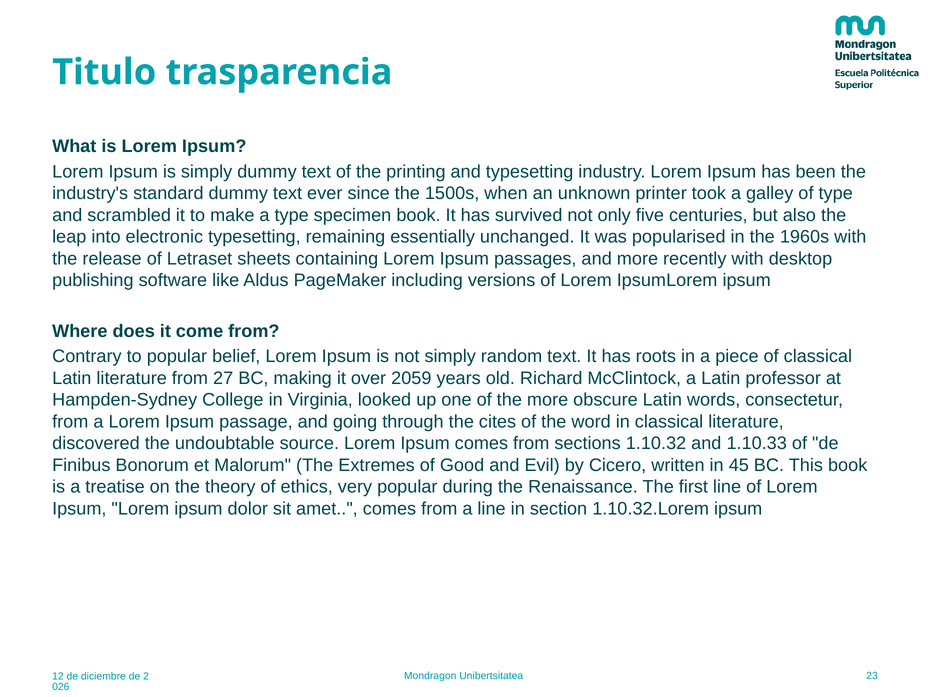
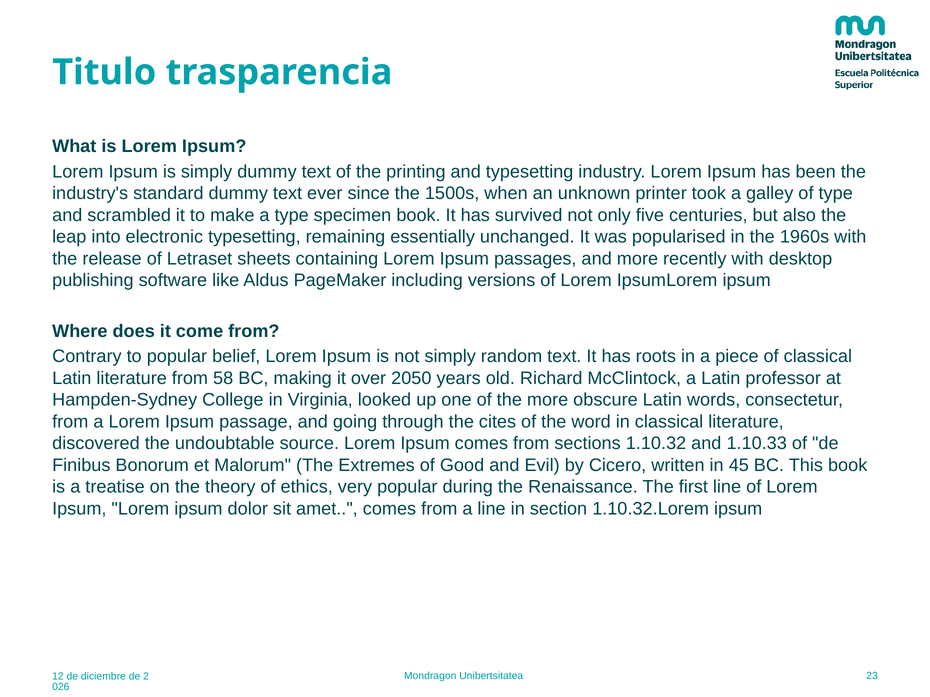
27: 27 -> 58 (223, 379)
2059: 2059 -> 2050 (411, 379)
